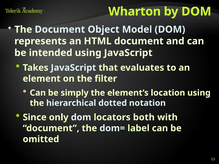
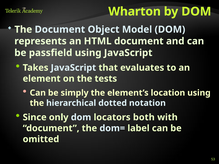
intended: intended -> passfield (51, 53)
filter: filter -> tests (106, 79)
